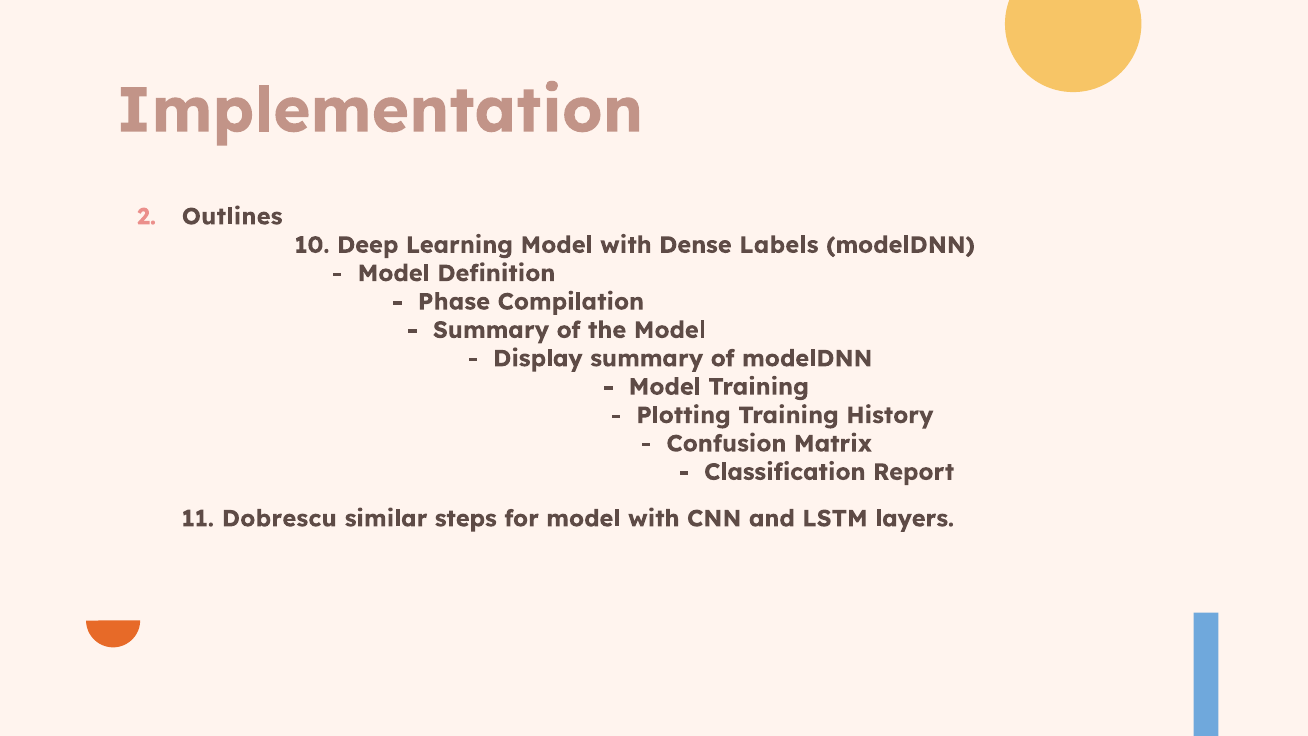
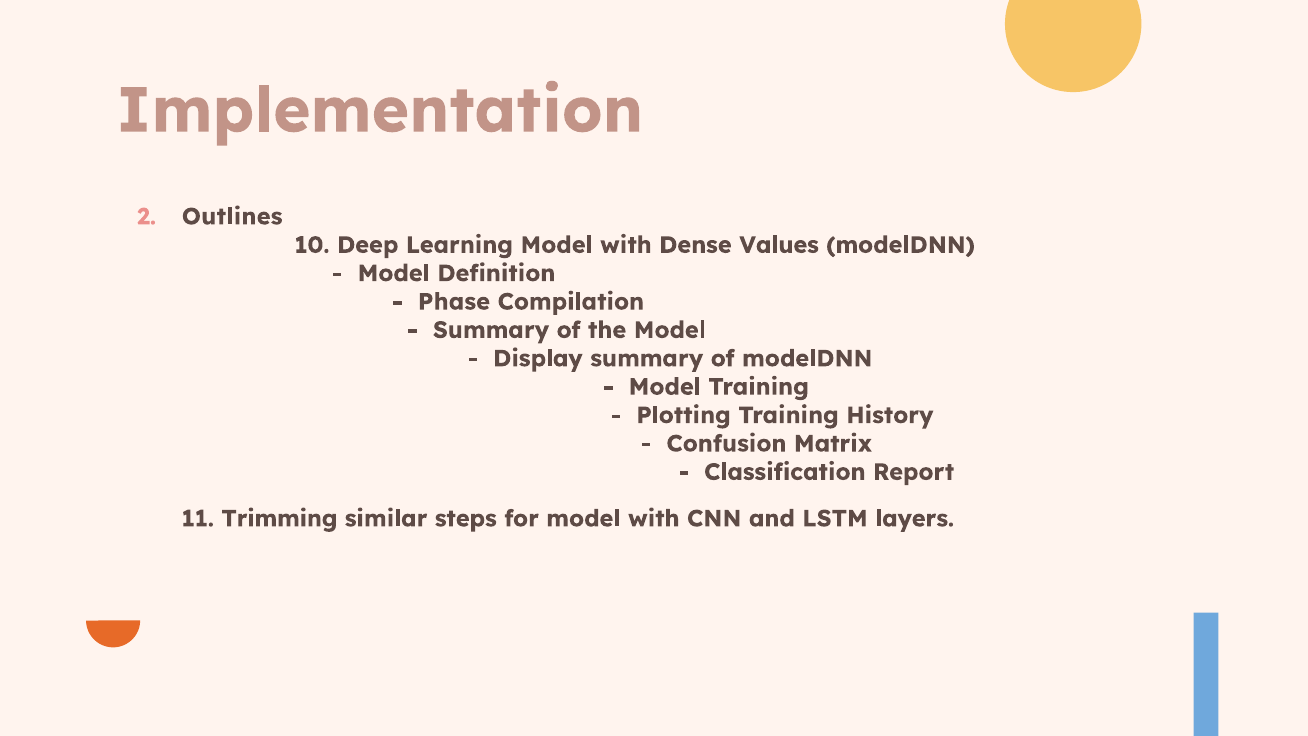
Labels: Labels -> Values (779, 245)
Dobrescu: Dobrescu -> Trimming (279, 518)
